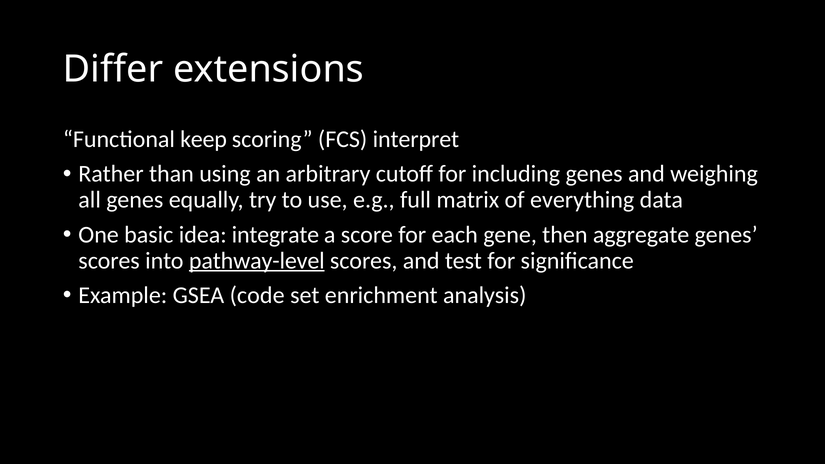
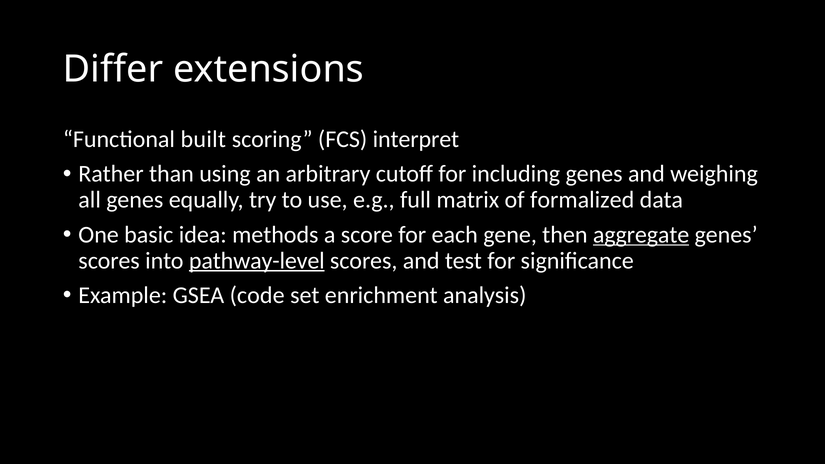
keep: keep -> built (203, 139)
everything: everything -> formalized (582, 200)
integrate: integrate -> methods (275, 235)
aggregate underline: none -> present (641, 235)
